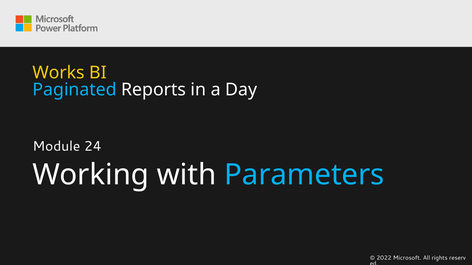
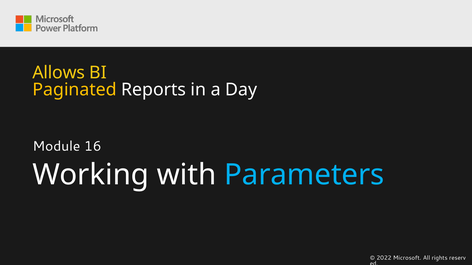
Works: Works -> Allows (59, 73)
Paginated colour: light blue -> yellow (75, 90)
24: 24 -> 16 (93, 146)
